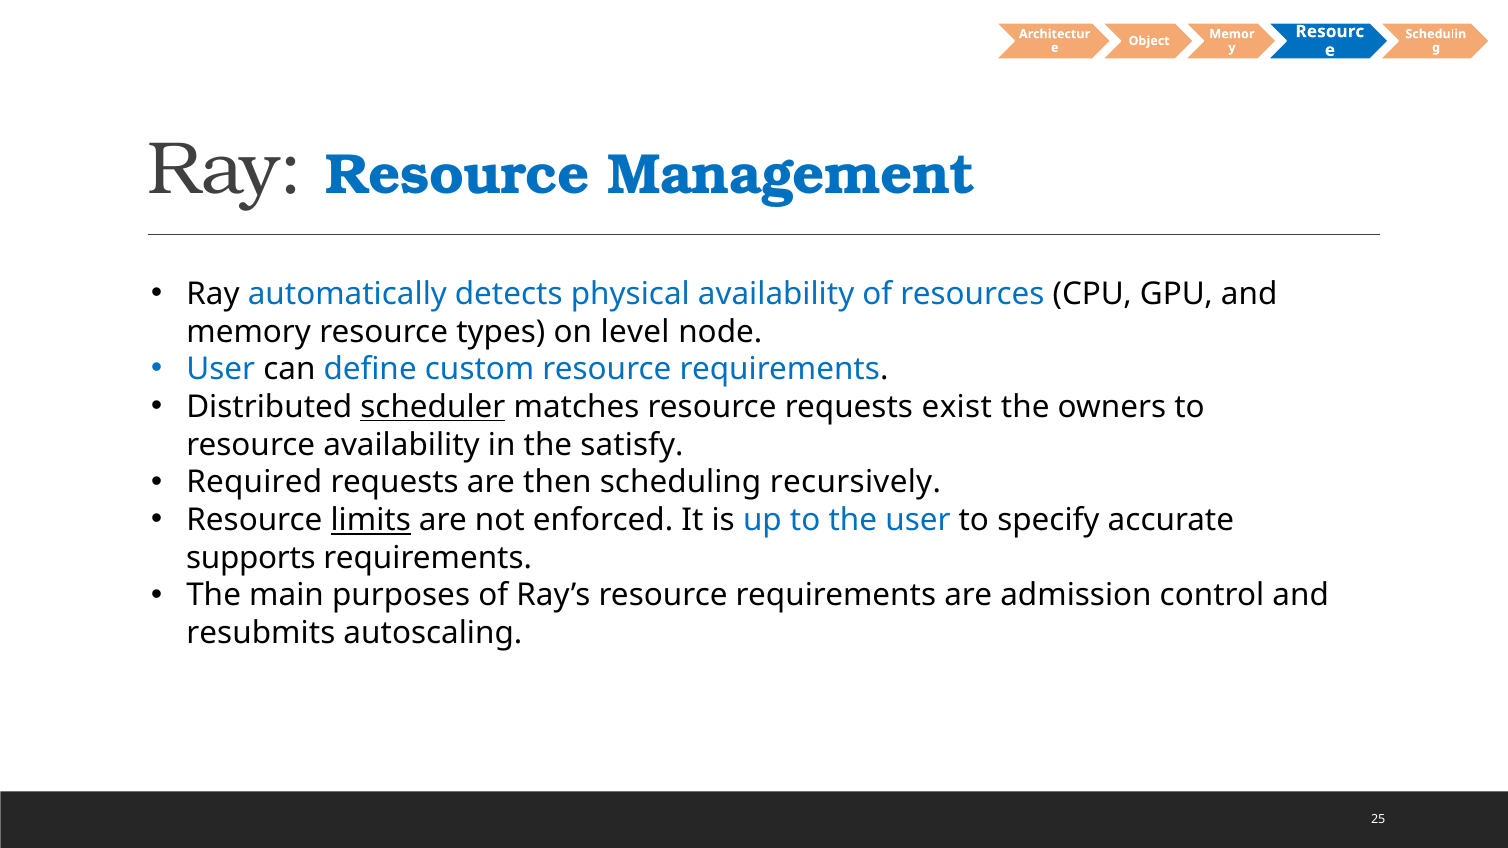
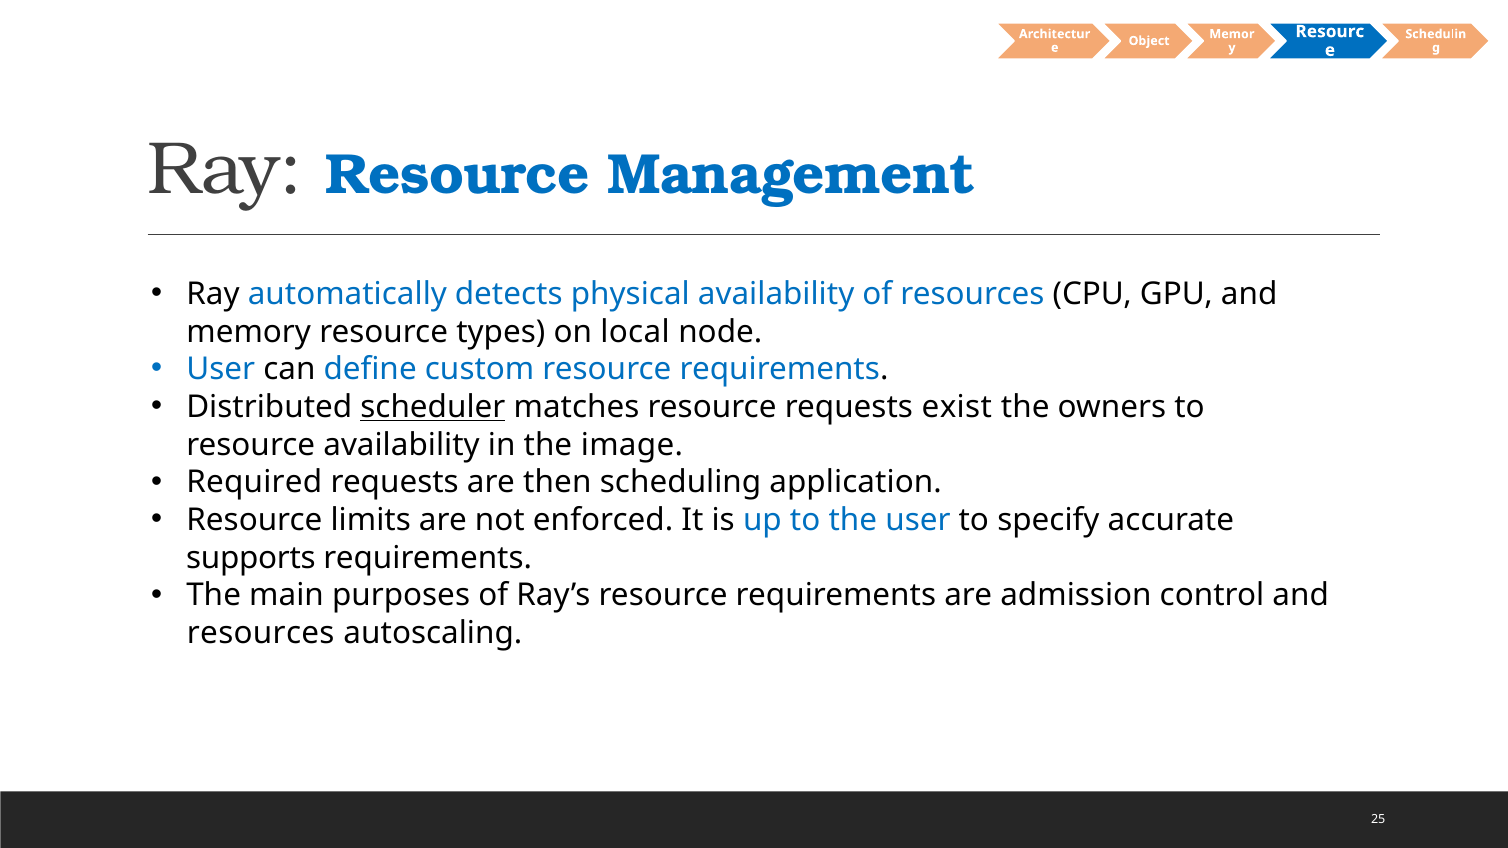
level: level -> local (635, 332)
satisfy: satisfy -> image (632, 445)
recursively: recursively -> application (856, 483)
limits underline: present -> none (371, 520)
resubmits: resubmits -> resources (261, 633)
